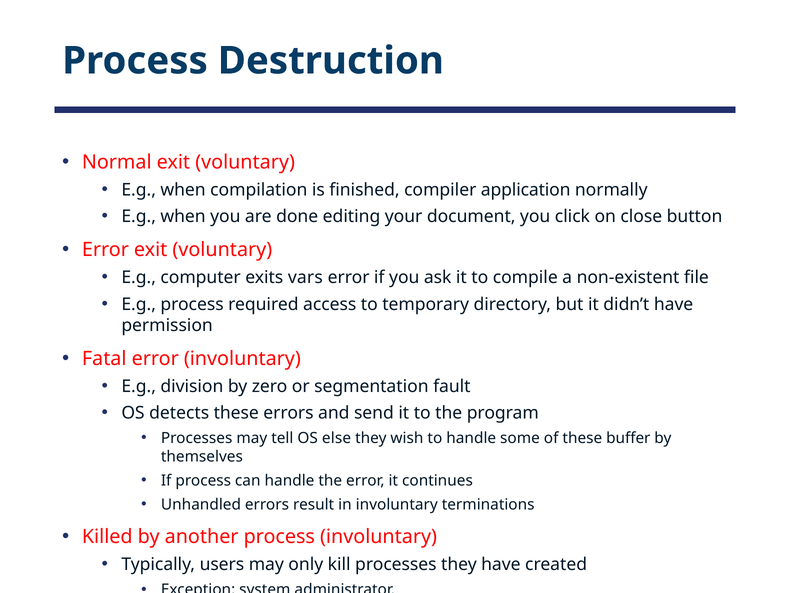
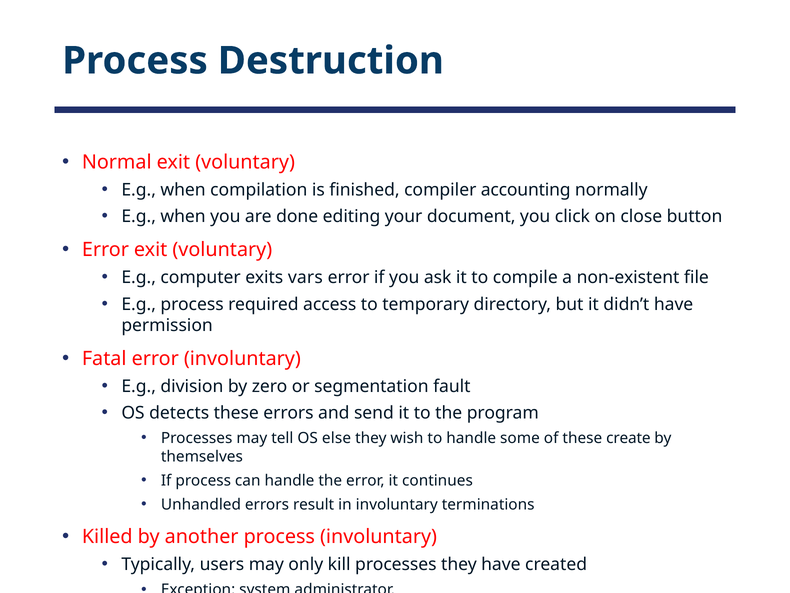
application: application -> accounting (526, 190)
buffer: buffer -> create (628, 438)
